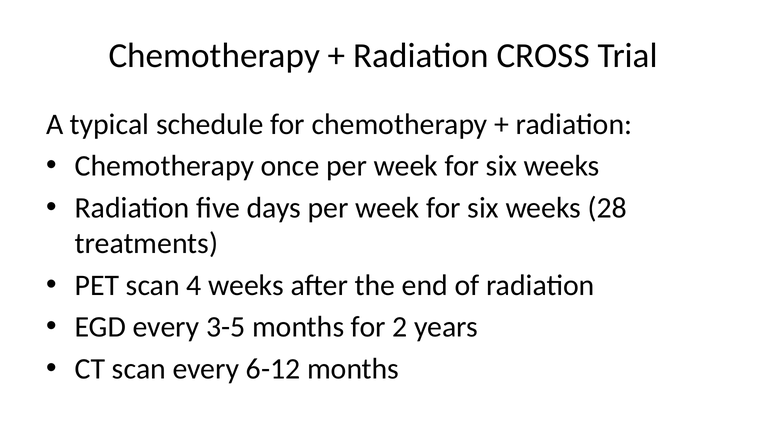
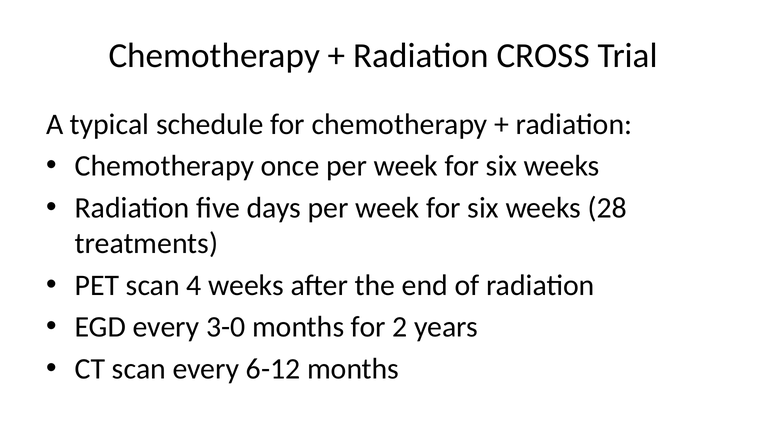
3-5: 3-5 -> 3-0 (226, 327)
